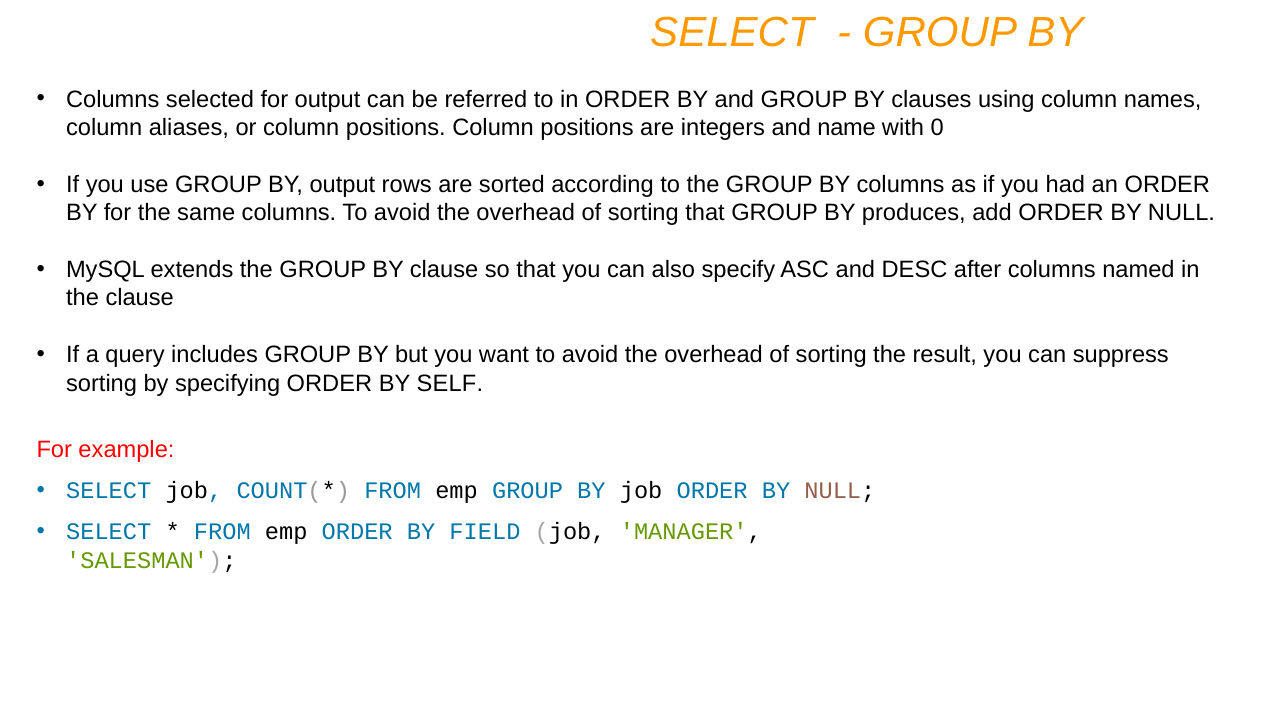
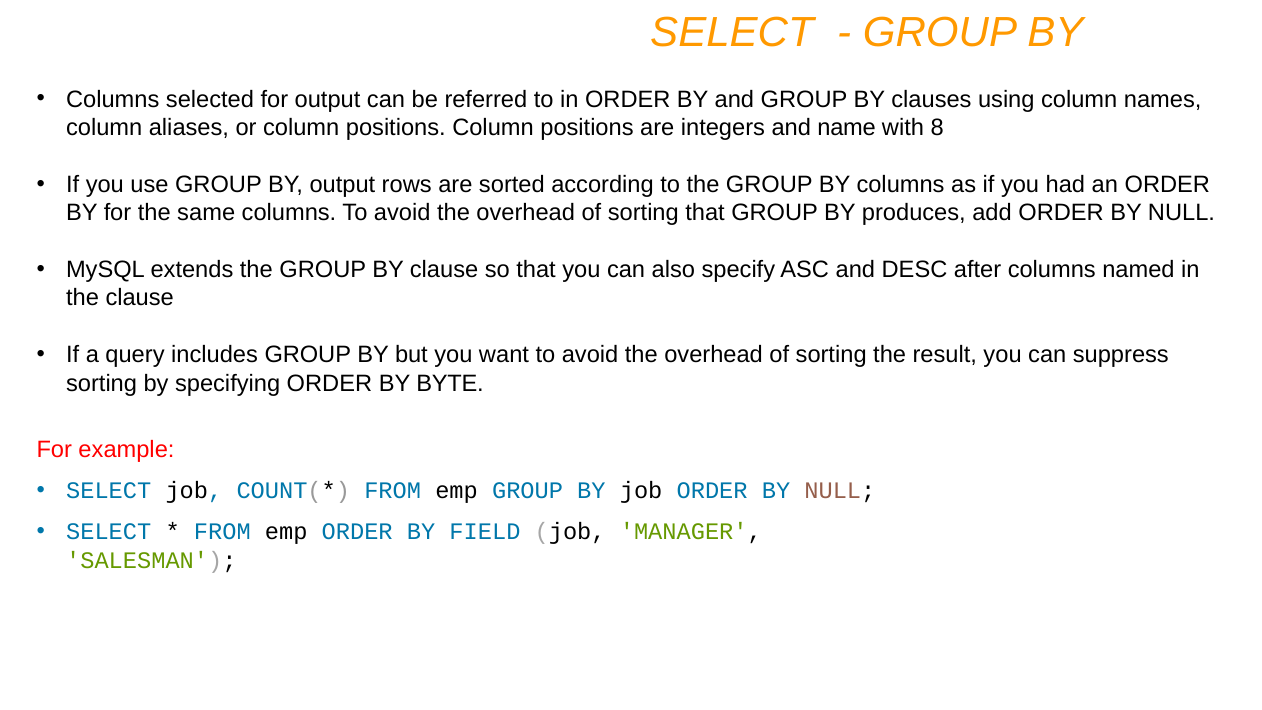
0: 0 -> 8 (937, 128)
SELF: SELF -> BYTE (450, 383)
